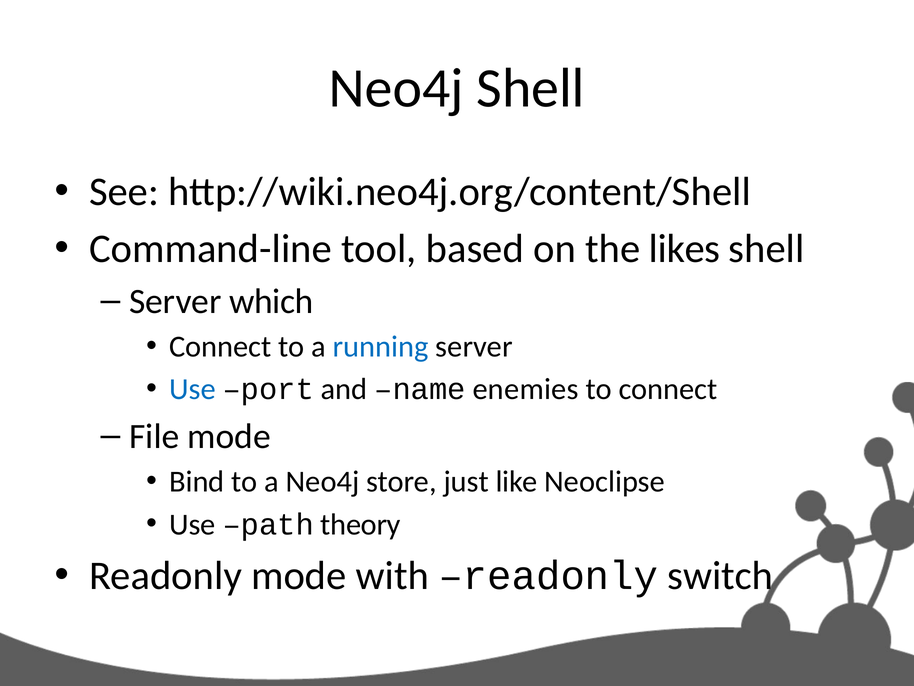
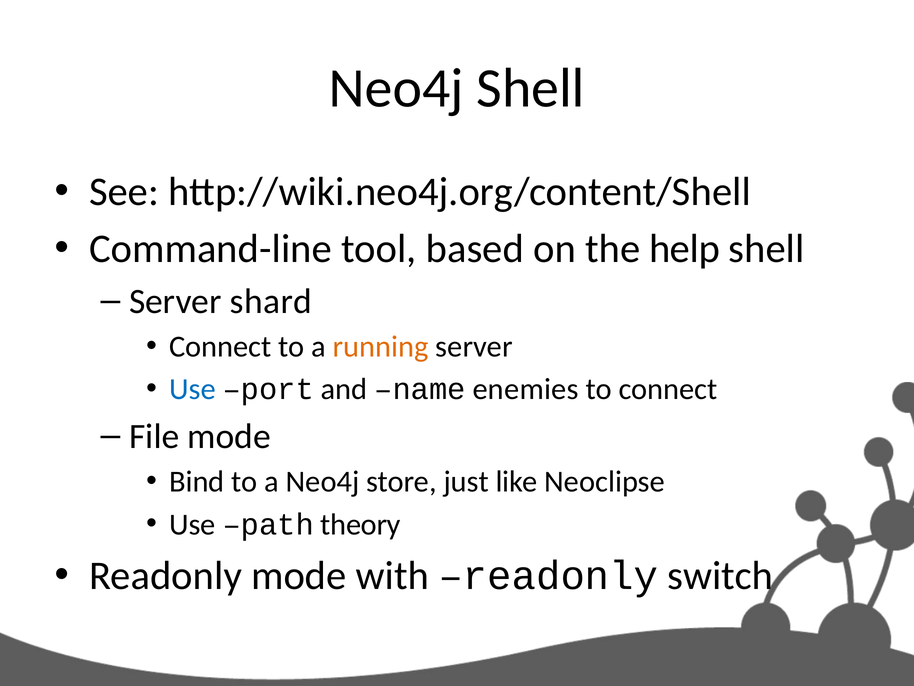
likes: likes -> help (685, 249)
which: which -> shard (271, 301)
running colour: blue -> orange (381, 346)
